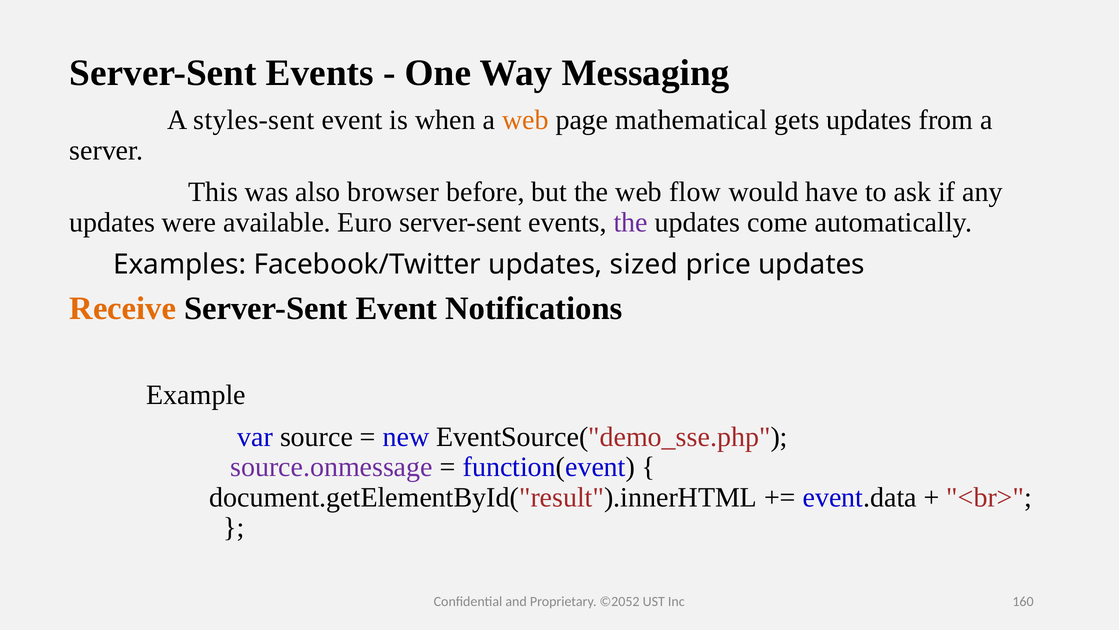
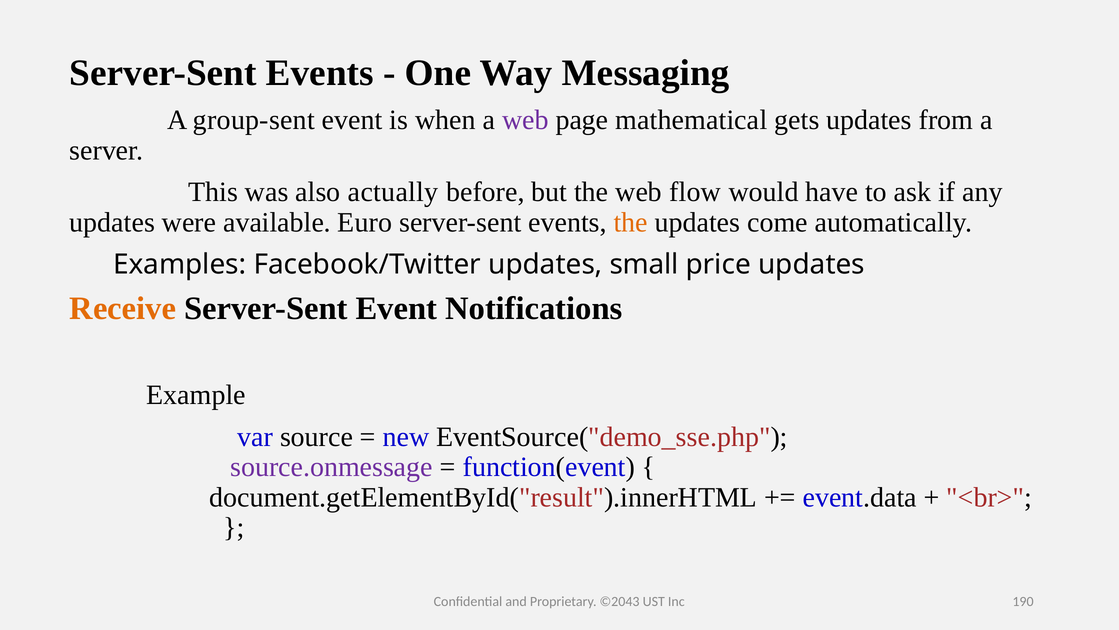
styles-sent: styles-sent -> group-sent (254, 120)
web colour: orange -> purple (525, 120)
browser: browser -> actually (393, 192)
the colour: purple -> orange (631, 222)
sized: sized -> small (644, 264)
©2052: ©2052 -> ©2043 (620, 601)
160: 160 -> 190 (1023, 601)
